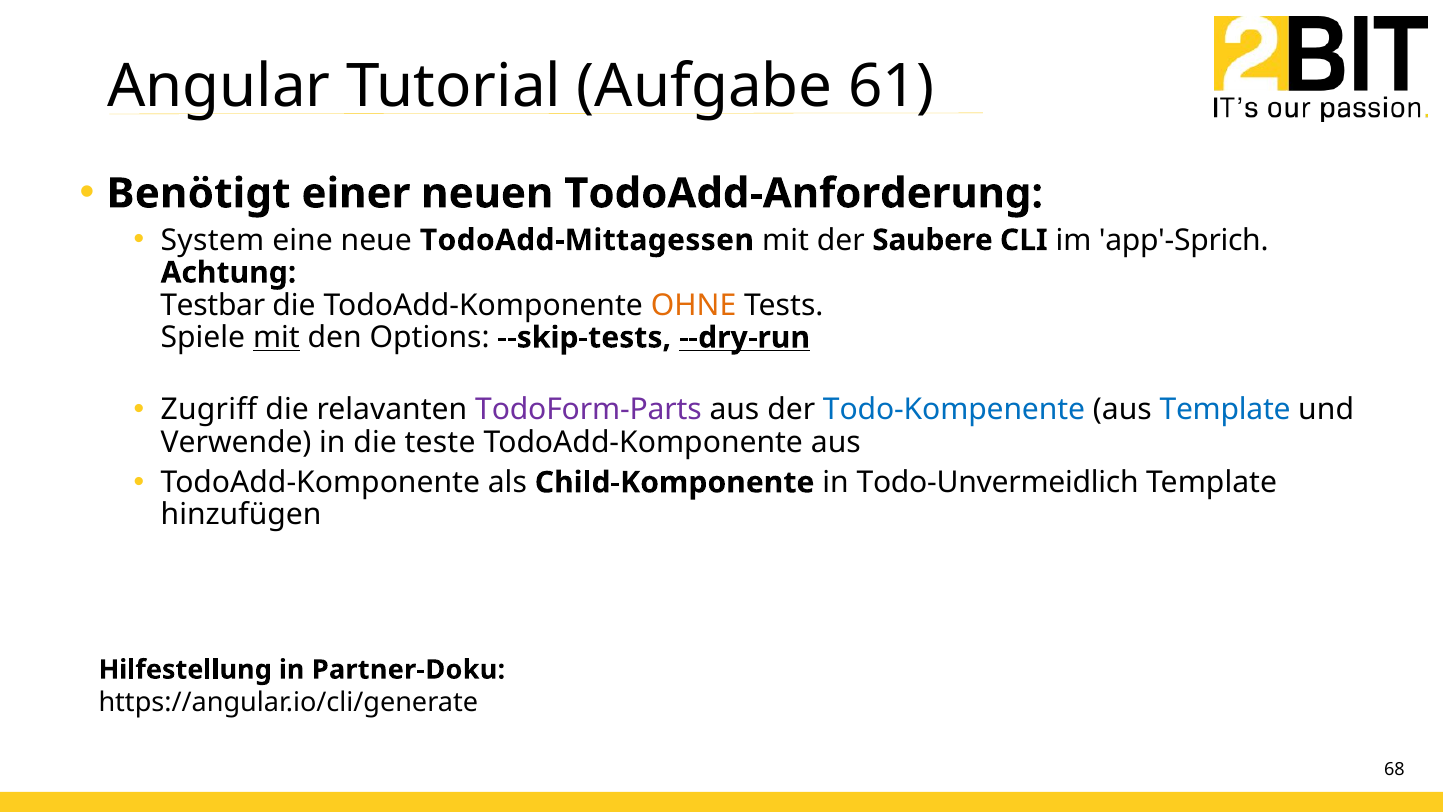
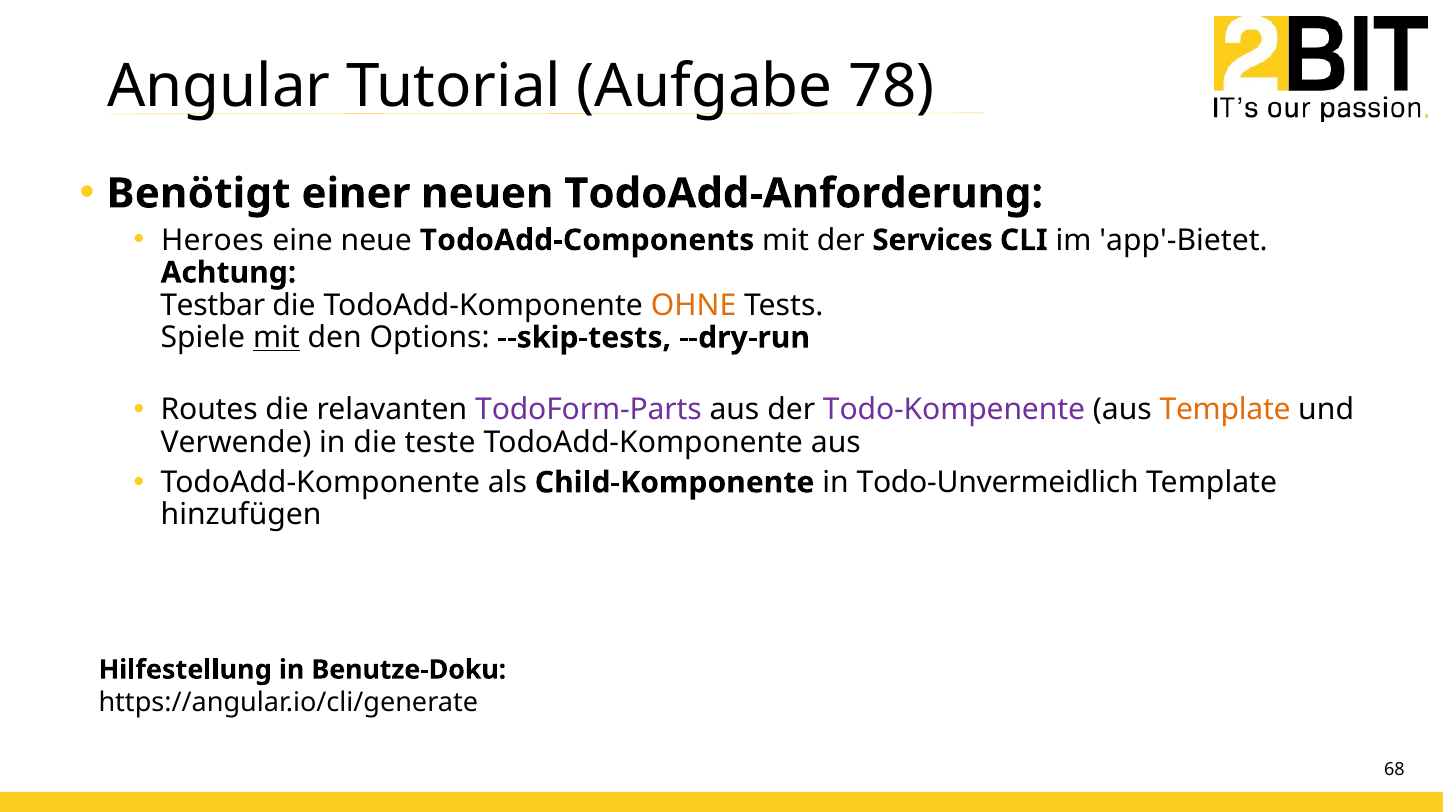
61: 61 -> 78 (891, 87)
System: System -> Heroes (212, 240)
TodoAdd-Mittagessen: TodoAdd-Mittagessen -> TodoAdd-Components (587, 240)
Saubere: Saubere -> Services (932, 240)
app'-Sprich: app'-Sprich -> app'-Bietet (1184, 240)
--dry-run underline: present -> none (744, 337)
Zugriff: Zugriff -> Routes (209, 410)
Todo-Kompenente colour: blue -> purple (954, 410)
Template colour: blue -> orange (1225, 410)
Partner-Doku: Partner-Doku -> Benutze-Doku (409, 669)
